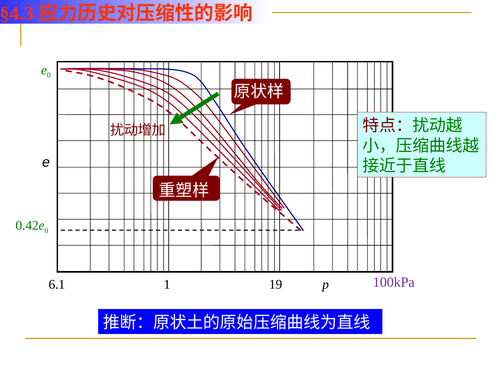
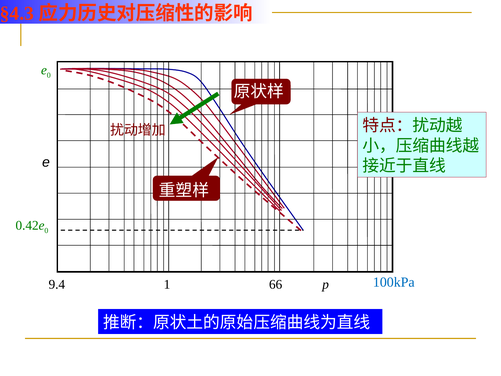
100kPa colour: purple -> blue (394, 282)
6.1: 6.1 -> 9.4 (57, 284)
19: 19 -> 66 (276, 284)
